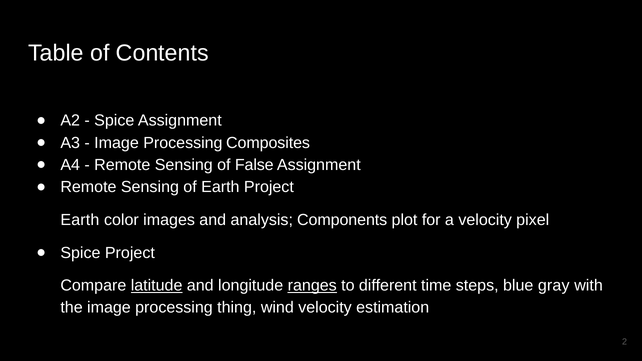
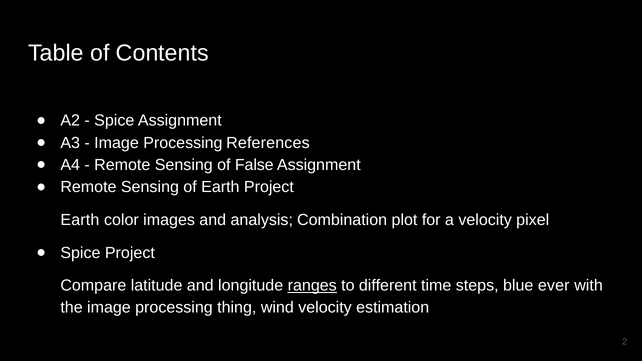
Composites: Composites -> References (268, 143)
Components: Components -> Combination (342, 220)
latitude underline: present -> none (157, 286)
gray: gray -> ever (554, 286)
